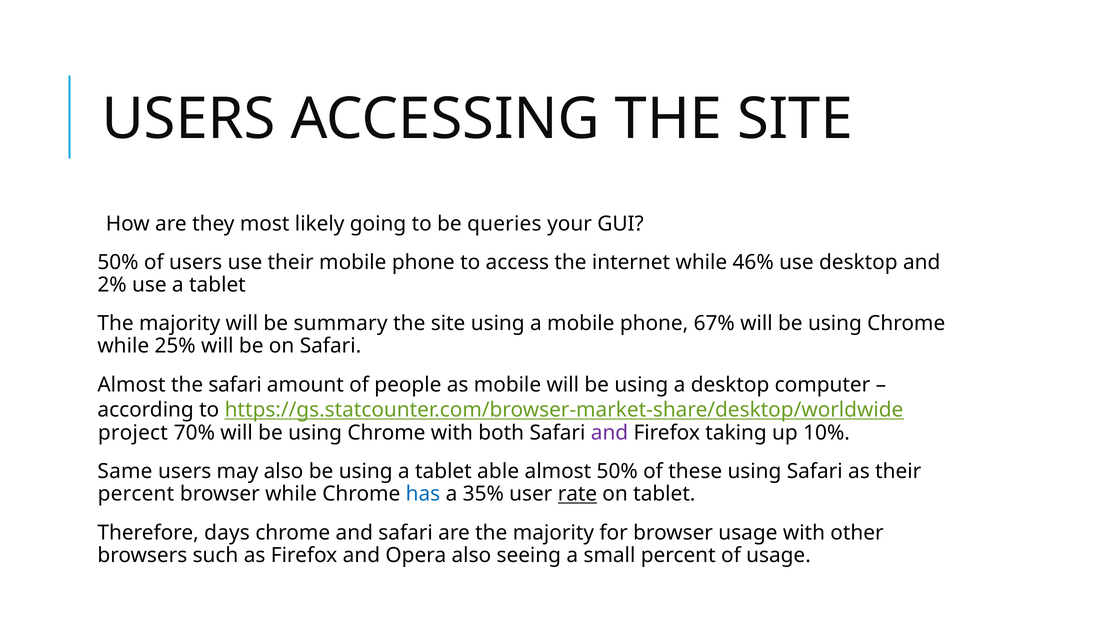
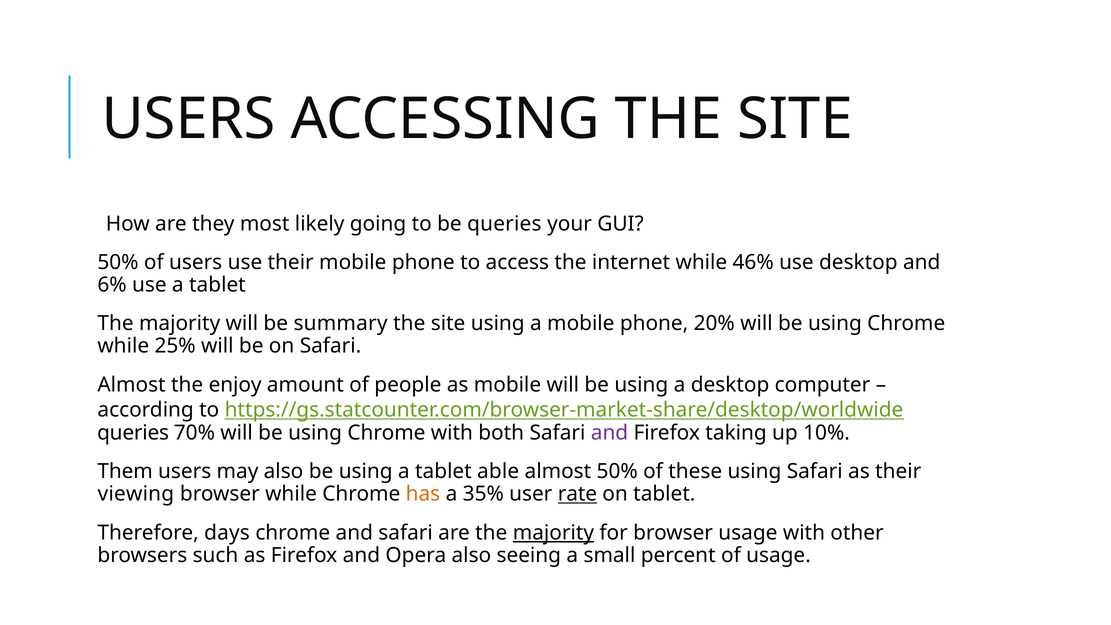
2%: 2% -> 6% (112, 285)
67%: 67% -> 20% (714, 324)
the safari: safari -> enjoy (235, 385)
project: project -> queries (133, 433)
Same: Same -> Them (125, 471)
percent: percent -> viewing (136, 494)
has colour: blue -> orange (423, 494)
majority underline: none -> present (553, 533)
